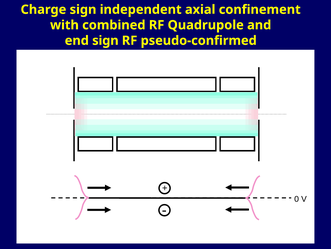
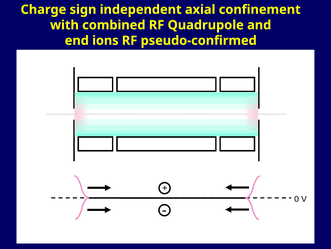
end sign: sign -> ions (105, 40)
